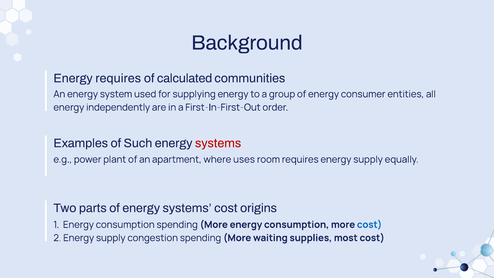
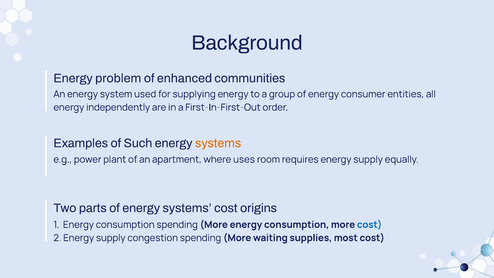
Energy requires: requires -> problem (118, 78)
calculated: calculated -> enhanced (184, 78)
systems colour: red -> orange (218, 143)
